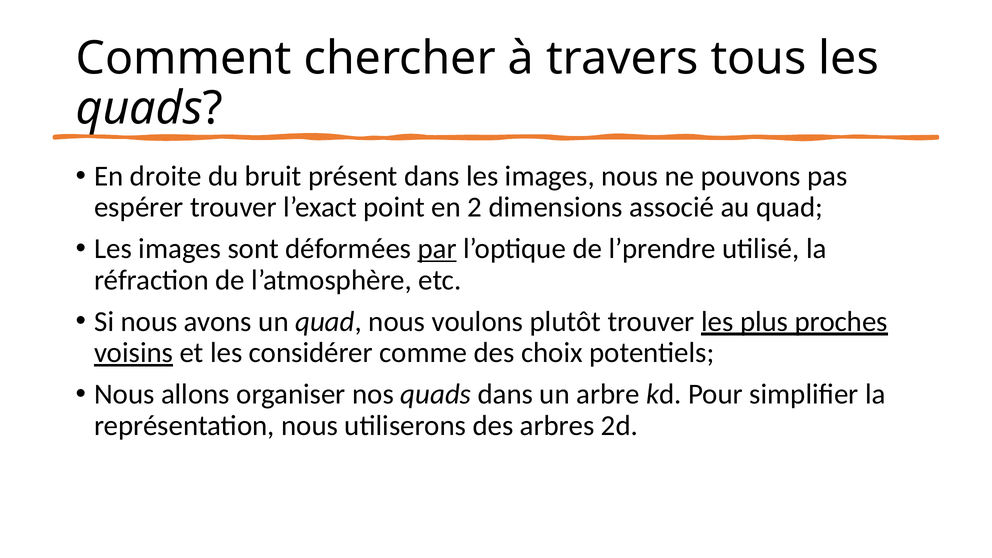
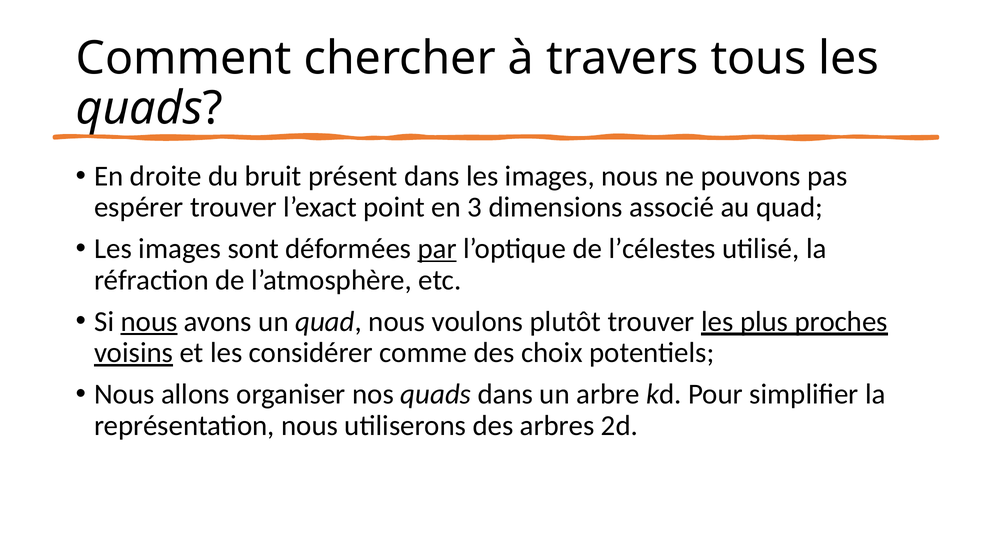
2: 2 -> 3 (475, 207)
l’prendre: l’prendre -> l’célestes (662, 249)
nous underline: none -> present (149, 322)
